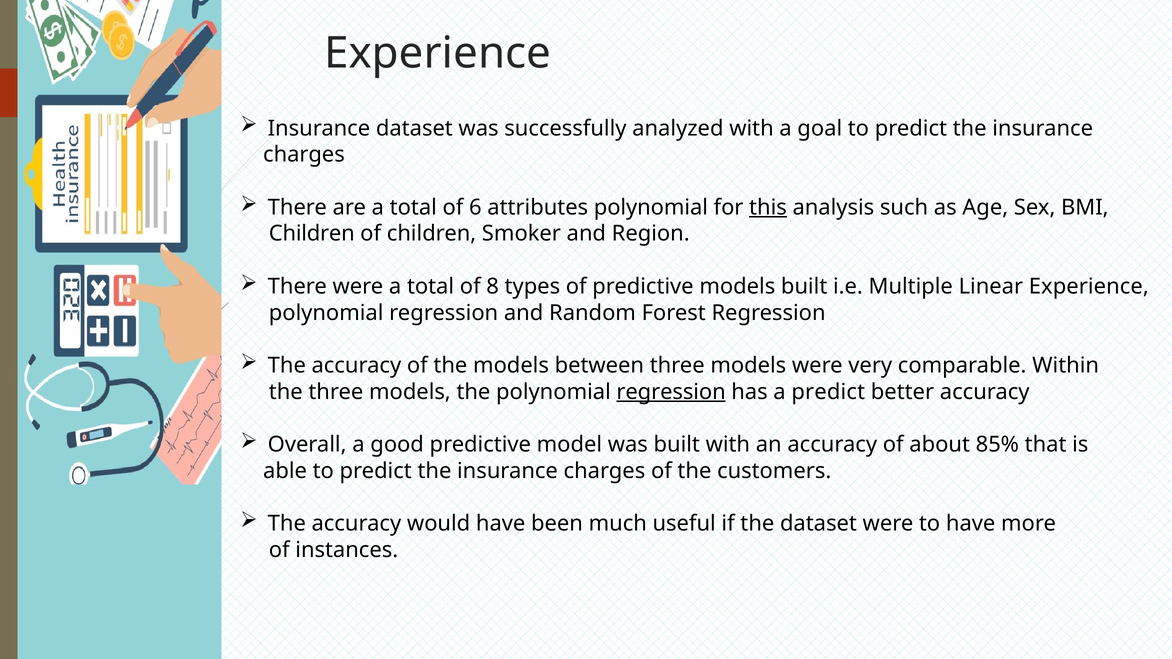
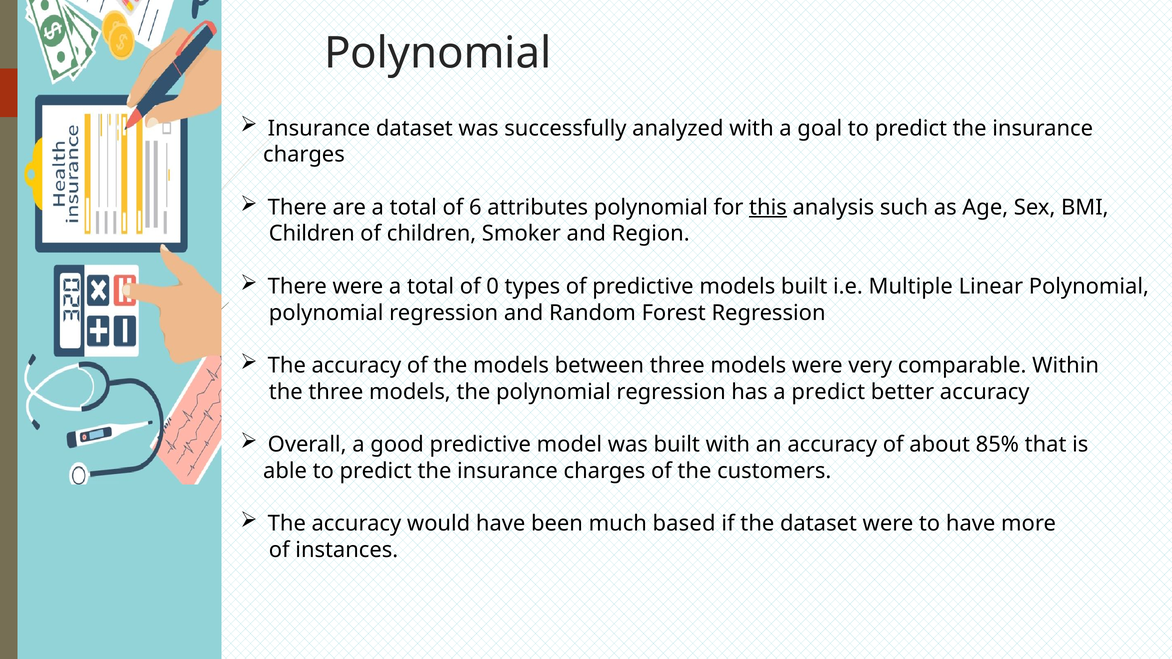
Experience: Experience -> Polynomial (438, 53)
8: 8 -> 0 (493, 287)
Linear Experience: Experience -> Polynomial (1089, 287)
regression underline: present -> none (671, 392)
useful: useful -> based (684, 524)
